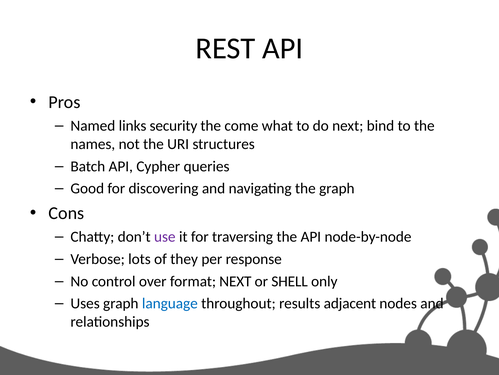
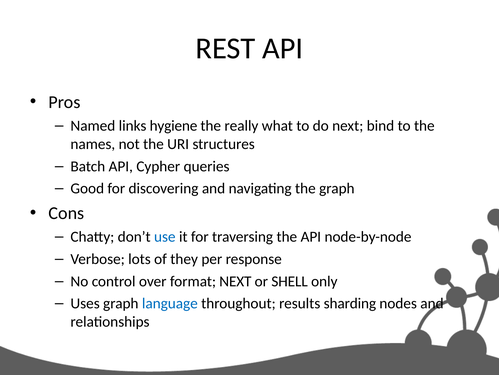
security: security -> hygiene (173, 126)
come: come -> really (241, 126)
use colour: purple -> blue (165, 236)
adjacent: adjacent -> sharding (350, 303)
